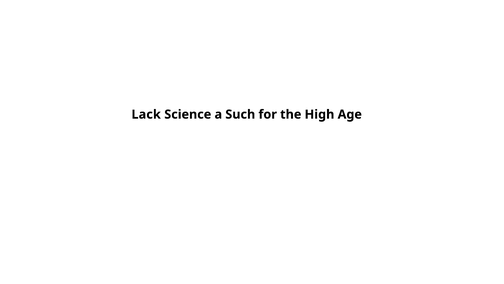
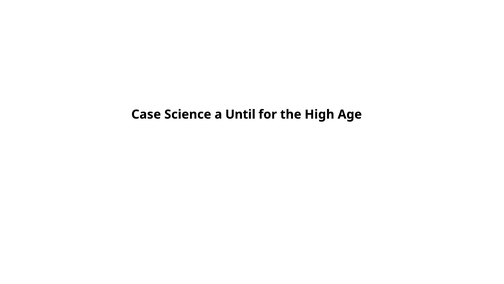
Lack: Lack -> Case (146, 114)
Such: Such -> Until (240, 114)
